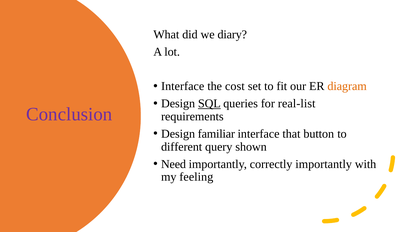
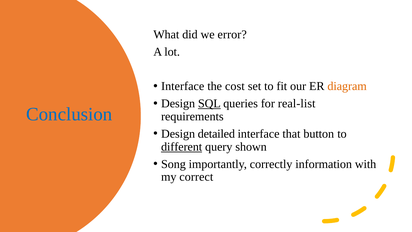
diary: diary -> error (232, 34)
Conclusion colour: purple -> blue (69, 114)
familiar: familiar -> detailed (216, 134)
different underline: none -> present (182, 147)
Need: Need -> Song (173, 164)
correctly importantly: importantly -> information (324, 164)
feeling: feeling -> correct (196, 177)
